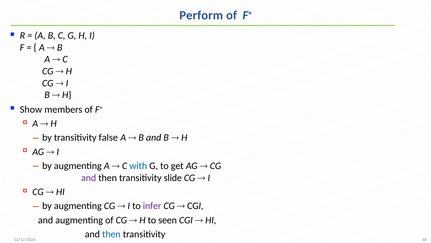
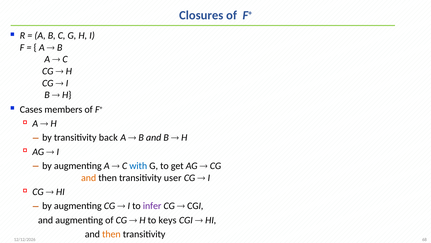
Perform: Perform -> Closures (201, 15)
Show: Show -> Cases (31, 109)
false: false -> back (108, 137)
and colour: purple -> orange (89, 177)
slide: slide -> user (173, 177)
seen: seen -> keys (168, 220)
then colour: blue -> orange (111, 234)
